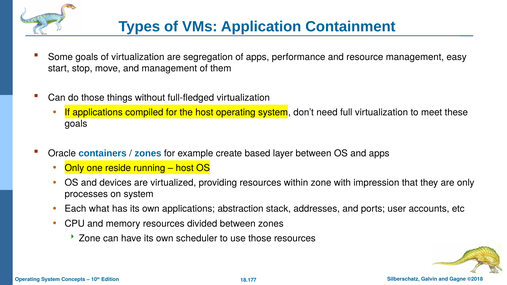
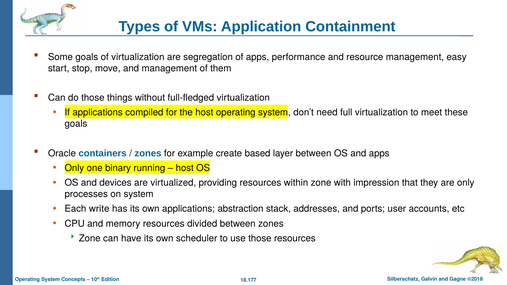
reside: reside -> binary (118, 168)
what: what -> write (99, 209)
